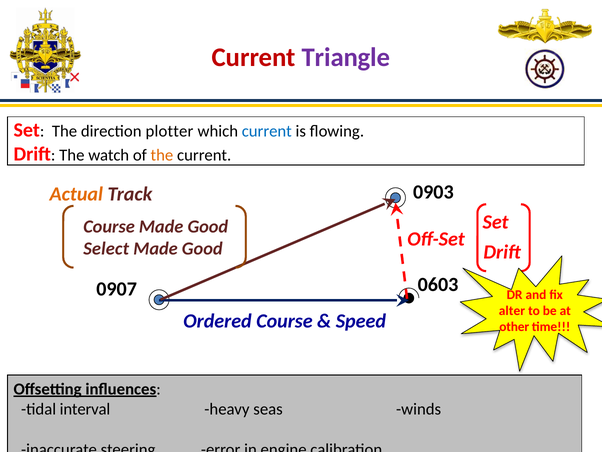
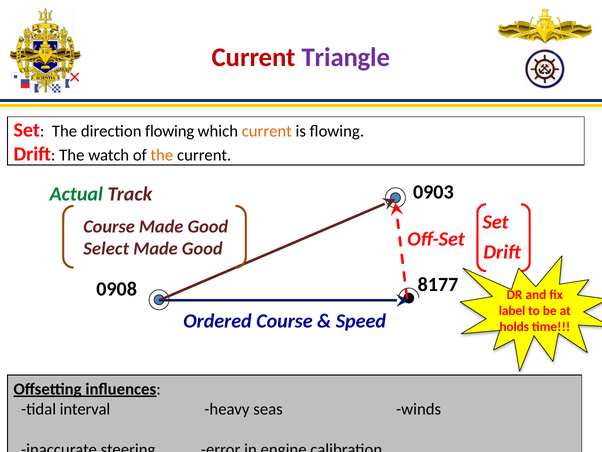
direction plotter: plotter -> flowing (170, 131)
current colour: blue -> orange (267, 131)
Actual colour: orange -> green (76, 194)
0603: 0603 -> 8177 (438, 284)
0907: 0907 -> 0908 (117, 289)
alter: alter -> label (512, 311)
other: other -> holds (514, 327)
